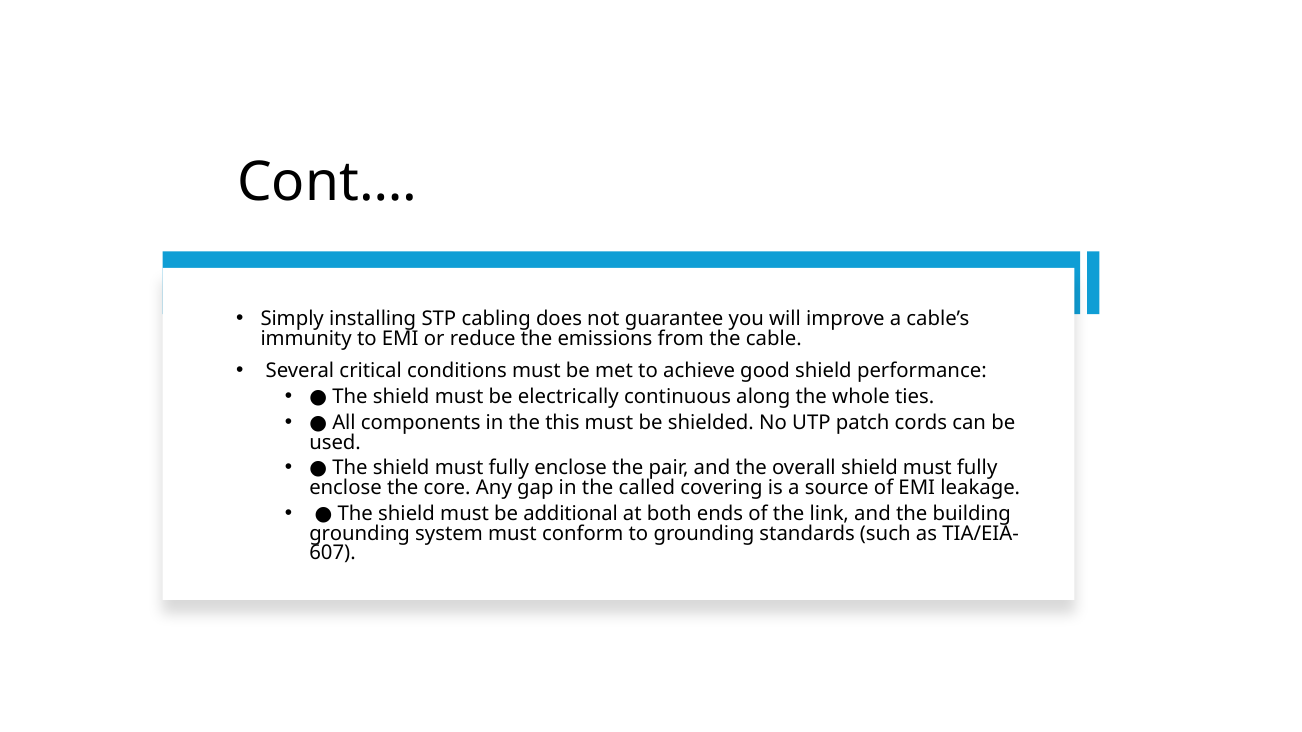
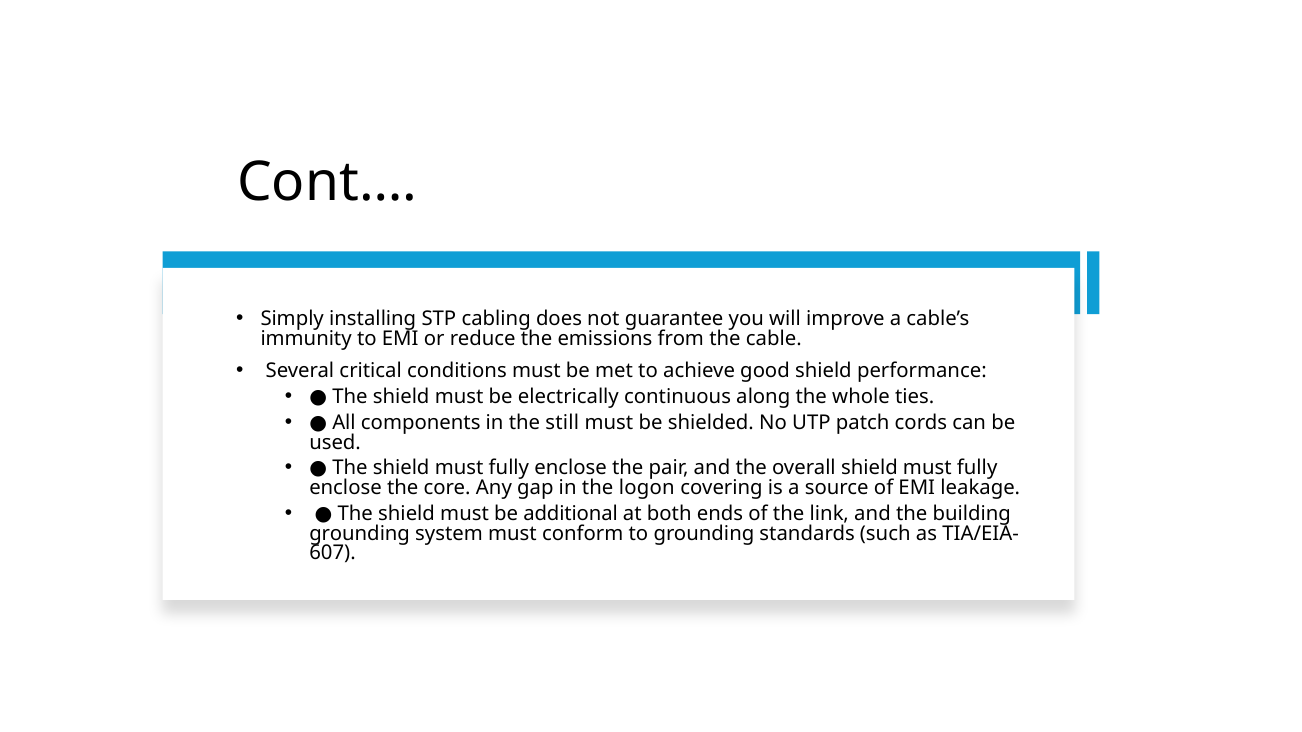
this: this -> still (562, 423)
called: called -> logon (647, 488)
